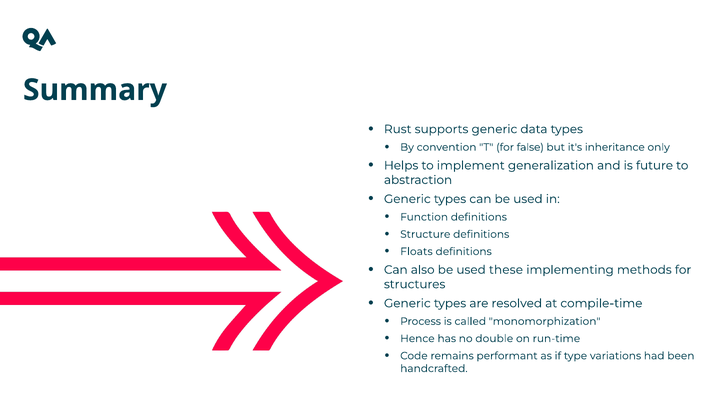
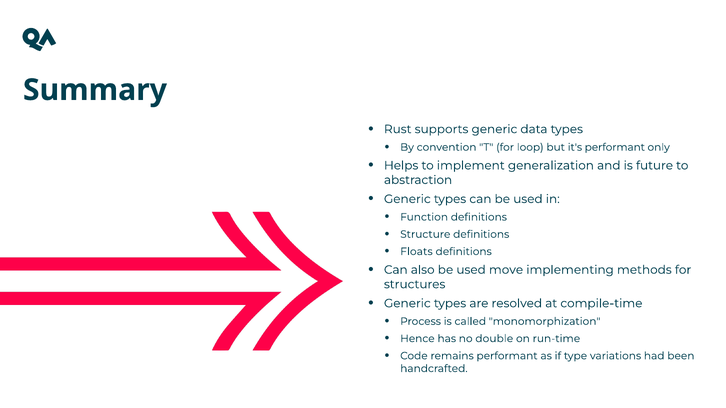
false: false -> loop (530, 147)
it's inheritance: inheritance -> performant (615, 147)
these: these -> move (506, 270)
